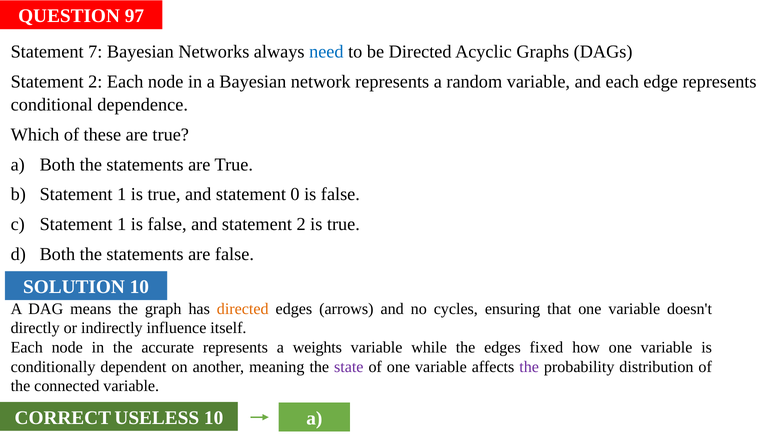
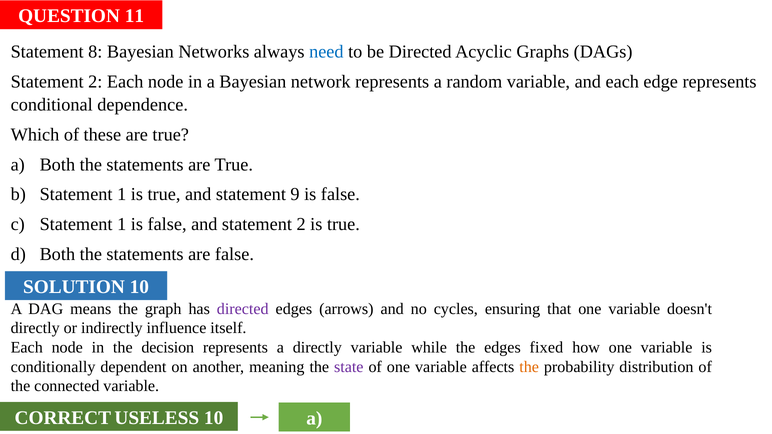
97: 97 -> 11 (134, 16)
7: 7 -> 8 (95, 52)
0: 0 -> 9 (295, 195)
directed colour: orange -> purple (243, 309)
accurate: accurate -> decision (168, 348)
a weights: weights -> directly (317, 348)
the colour: purple -> orange (529, 367)
